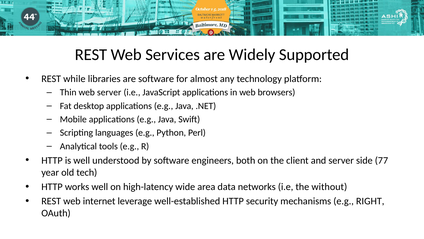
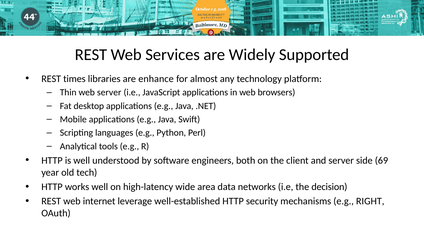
while: while -> times (74, 79)
are software: software -> enhance (156, 79)
77: 77 -> 69 (381, 160)
without: without -> decision (329, 186)
